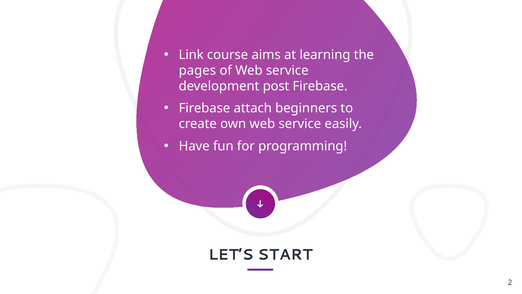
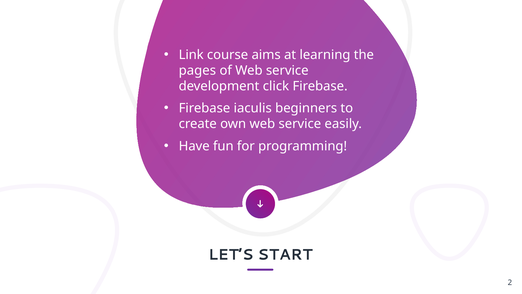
post: post -> click (276, 86)
attach: attach -> iaculis (253, 108)
